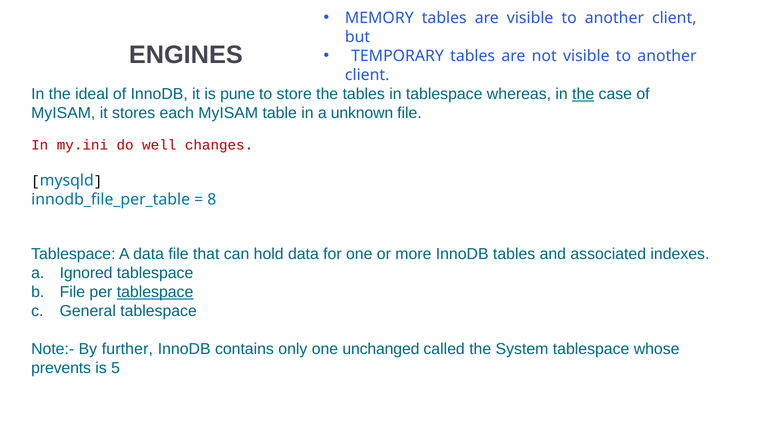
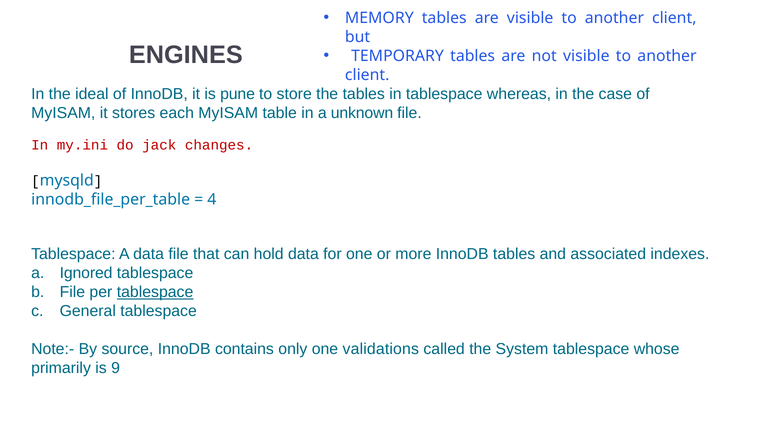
the underline: present -> none (583, 94)
well: well -> jack (159, 145)
8: 8 -> 4 (212, 199)
further: further -> source (127, 349)
unchanged: unchanged -> validations (381, 349)
prevents: prevents -> primarily (61, 368)
5: 5 -> 9 (116, 368)
